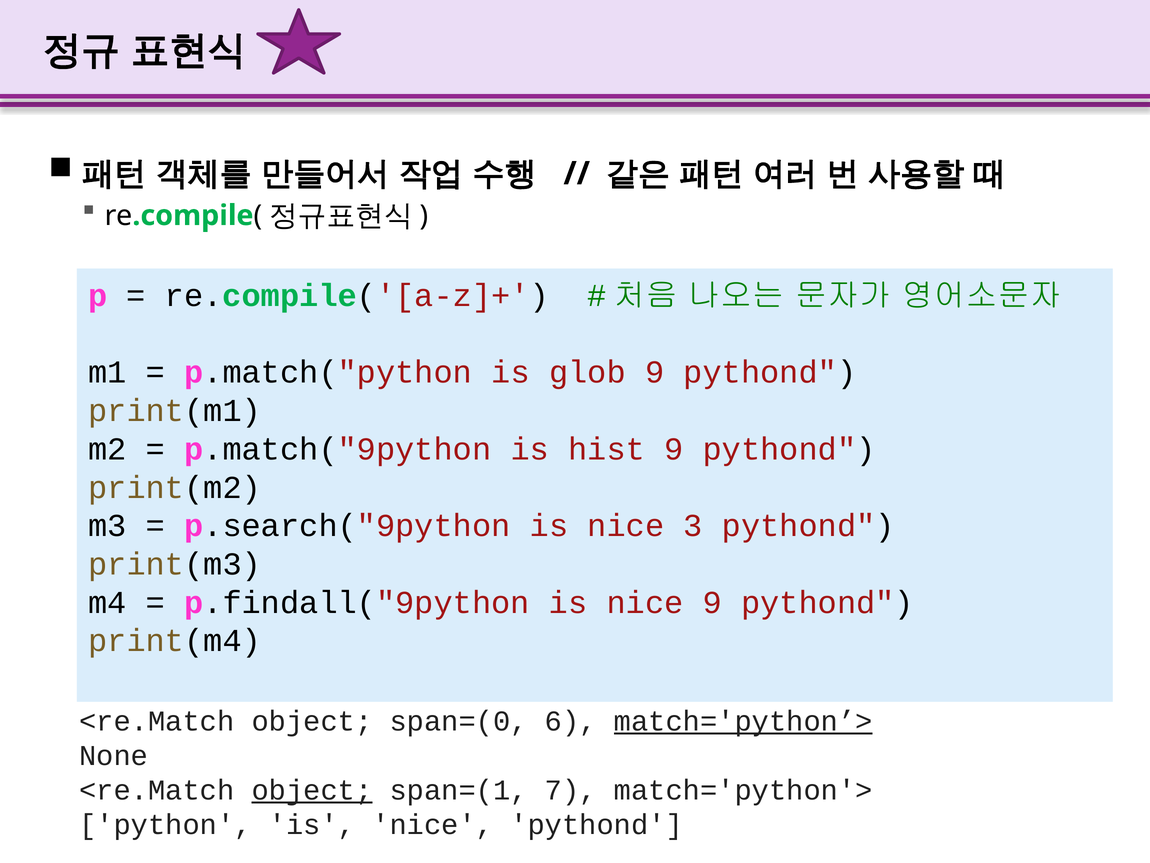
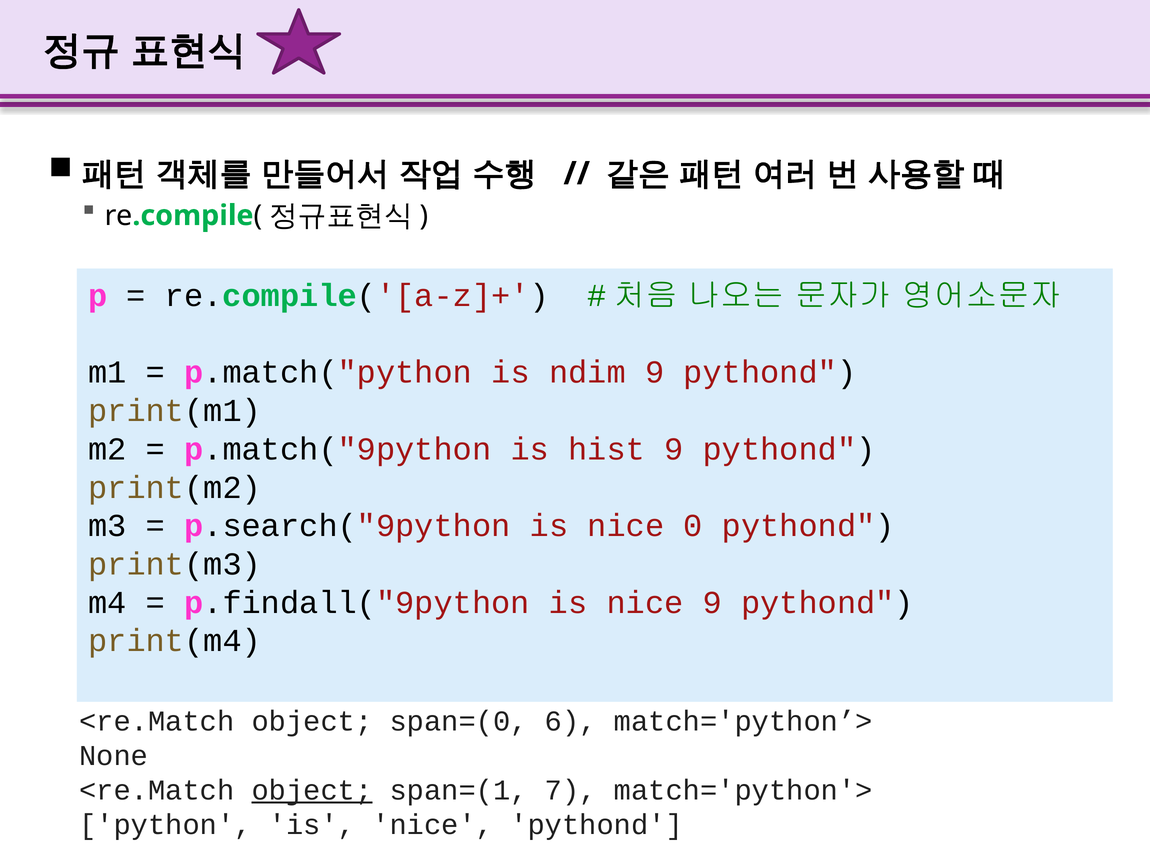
glob: glob -> ndim (587, 372)
3: 3 -> 0 (693, 526)
match='python’> underline: present -> none (743, 721)
